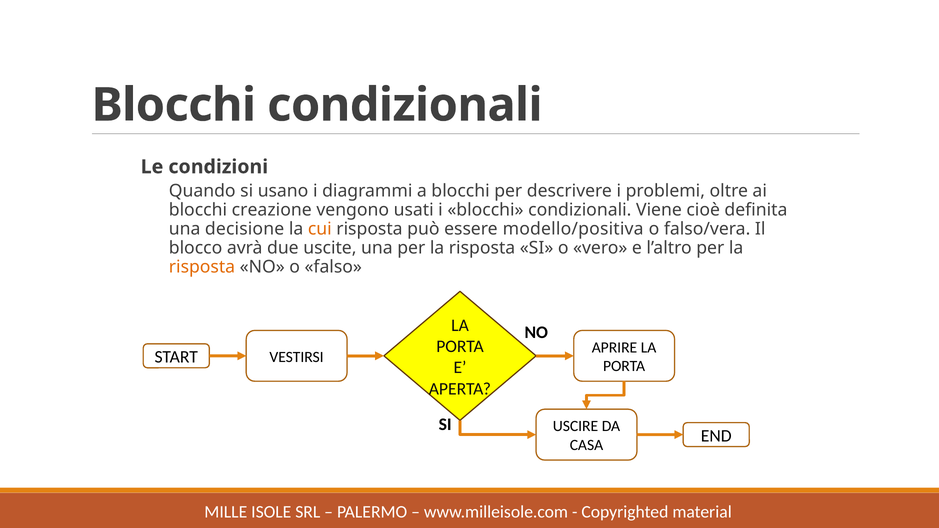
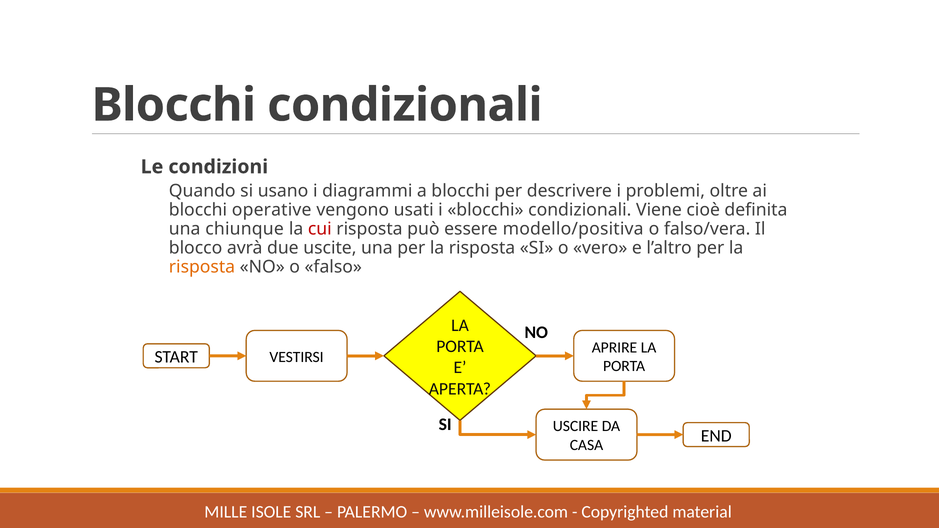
creazione: creazione -> operative (272, 210)
decisione: decisione -> chiunque (245, 229)
cui colour: orange -> red (320, 229)
